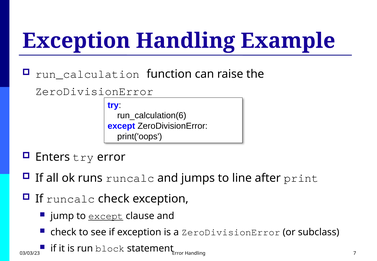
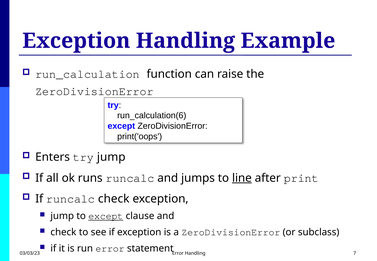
try error: error -> jump (111, 157)
line underline: none -> present (242, 178)
run block: block -> error (110, 249)
